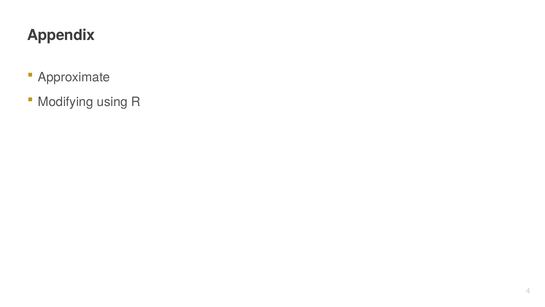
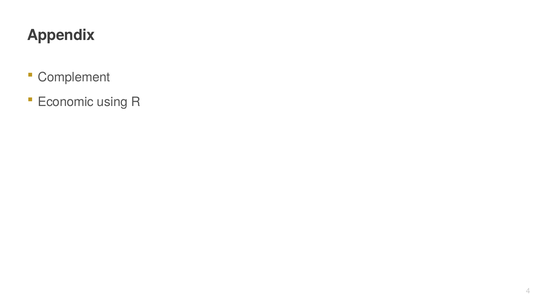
Approximate: Approximate -> Complement (74, 77)
Modifying: Modifying -> Economic (66, 102)
